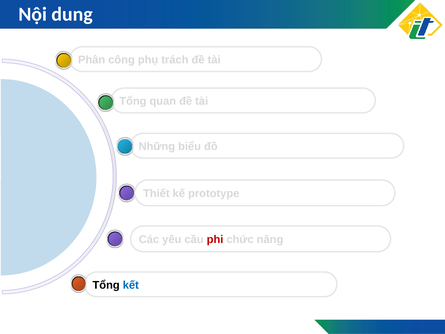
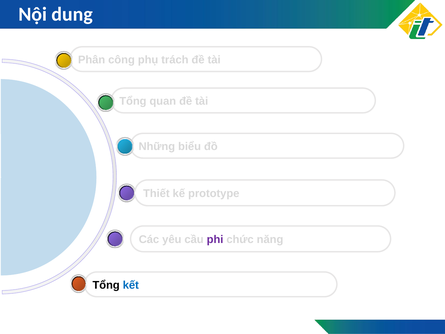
phi colour: red -> purple (215, 239)
